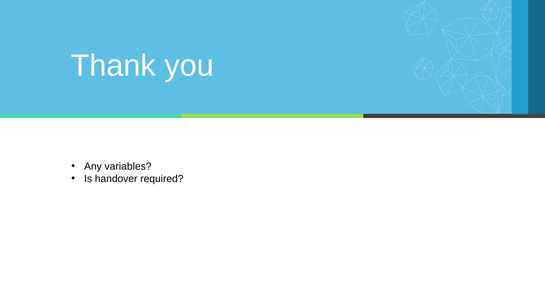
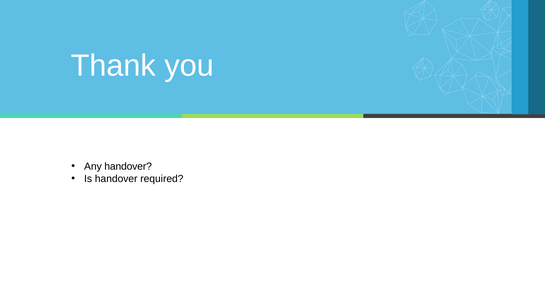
Any variables: variables -> handover (128, 166)
